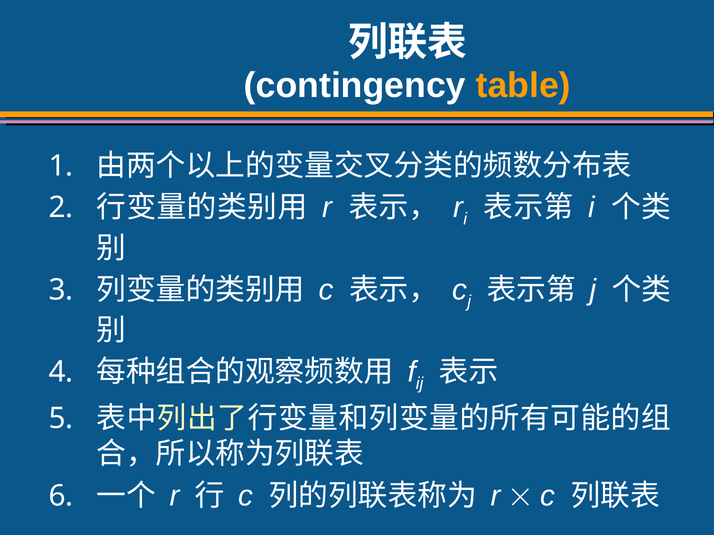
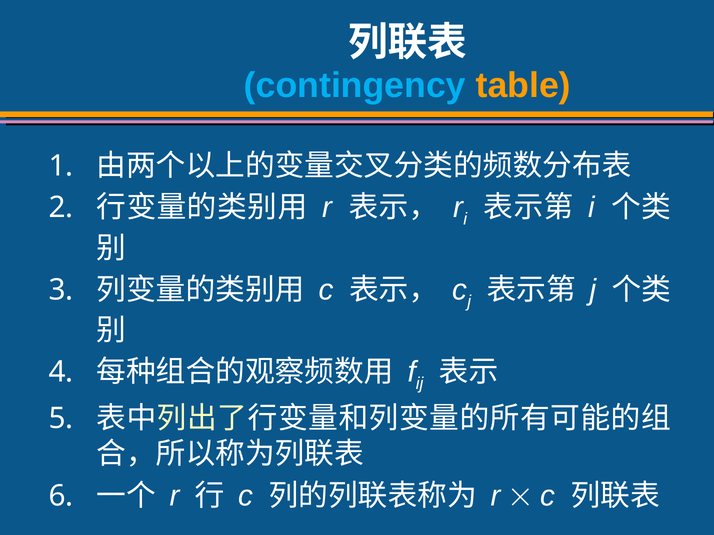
contingency colour: white -> light blue (355, 85)
